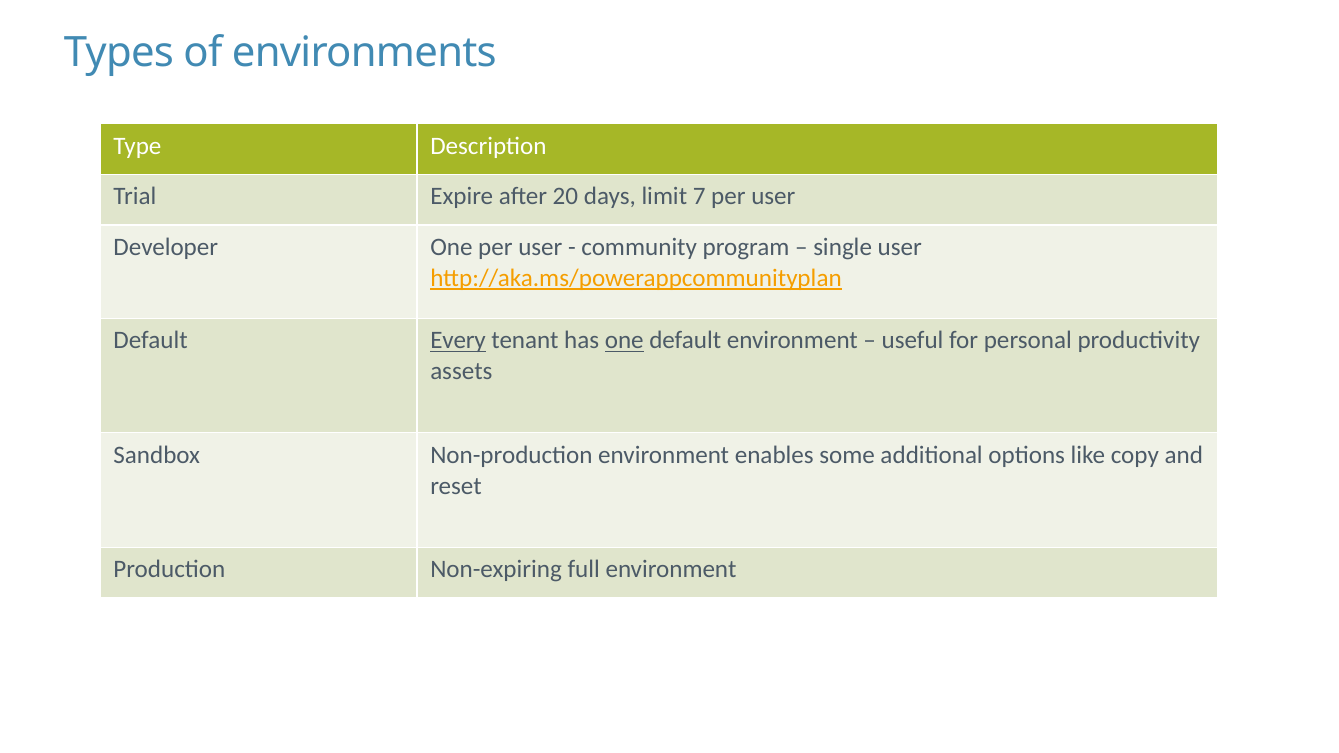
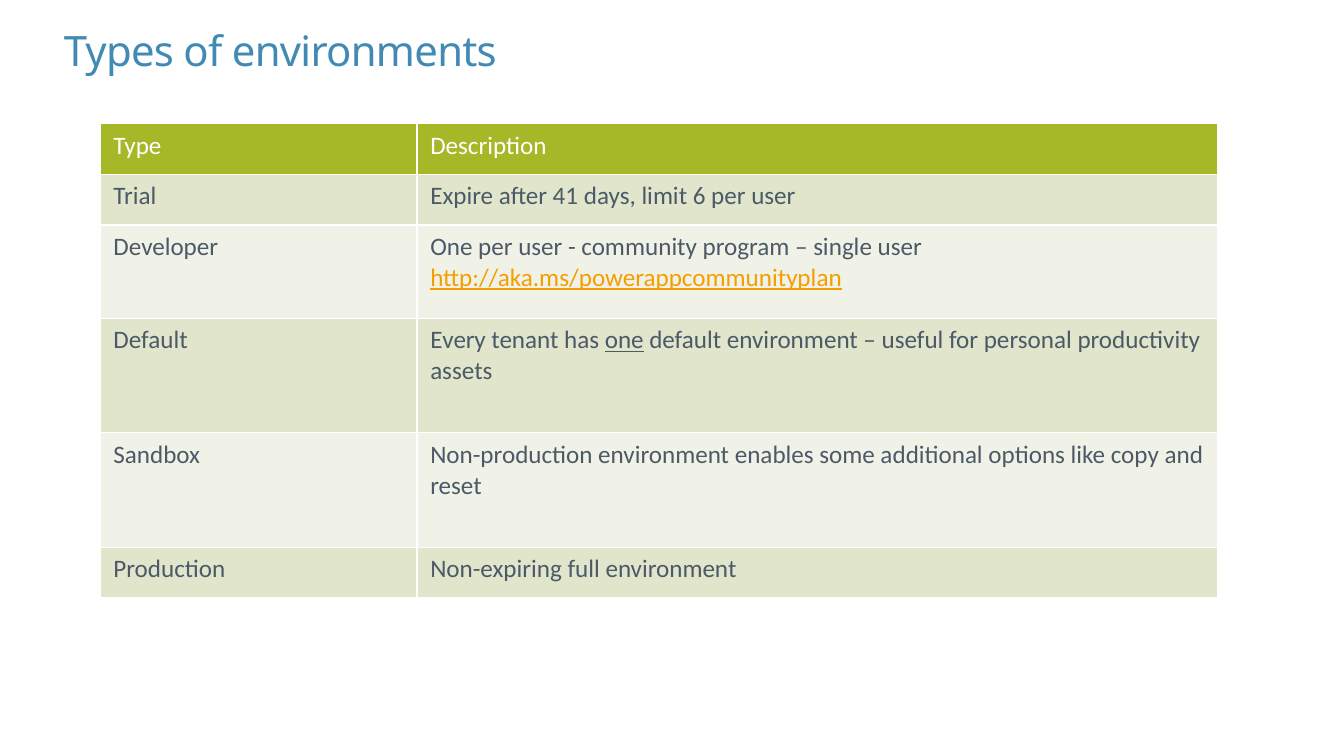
20: 20 -> 41 (565, 197)
7: 7 -> 6 (699, 197)
Every underline: present -> none (458, 341)
